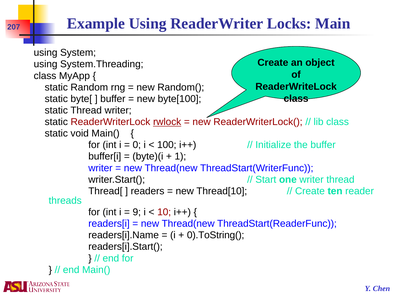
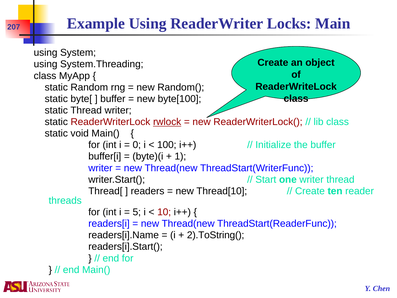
9: 9 -> 5 (137, 212)
0).ToString(: 0).ToString( -> 2).ToString( (216, 235)
